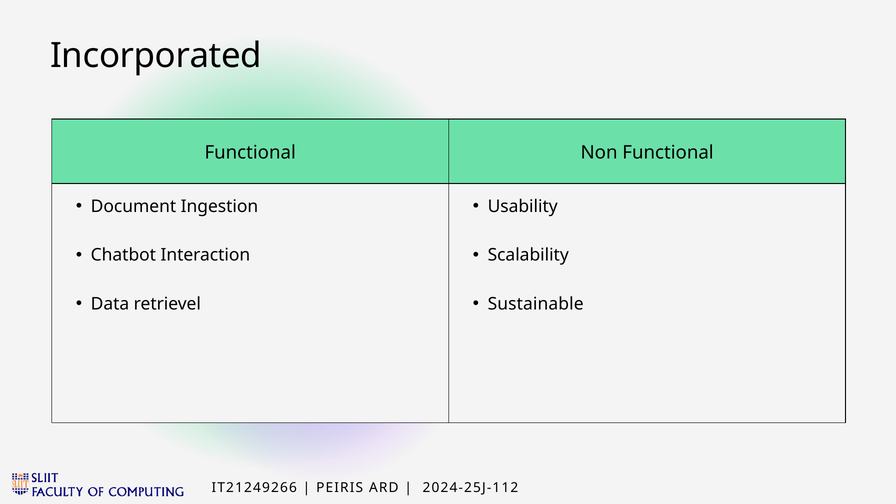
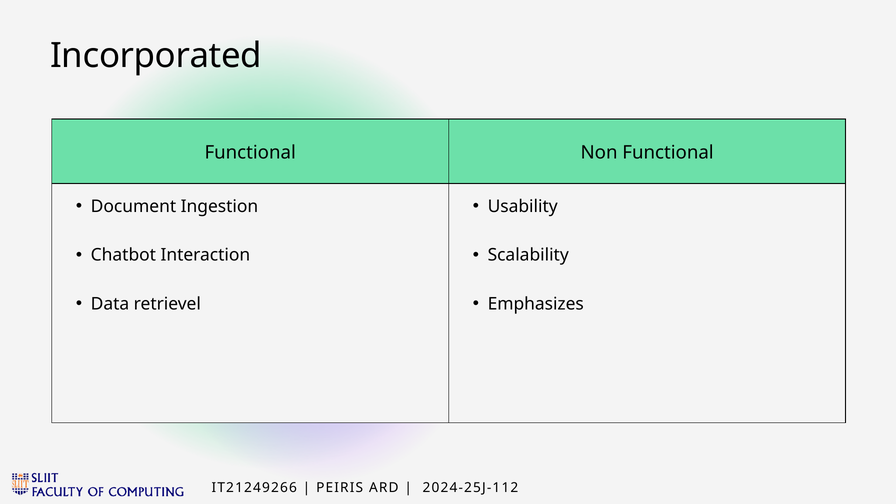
Sustainable: Sustainable -> Emphasizes (536, 304)
